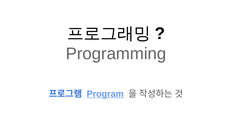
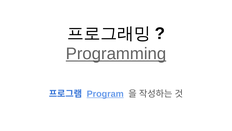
Programming underline: none -> present (116, 53)
